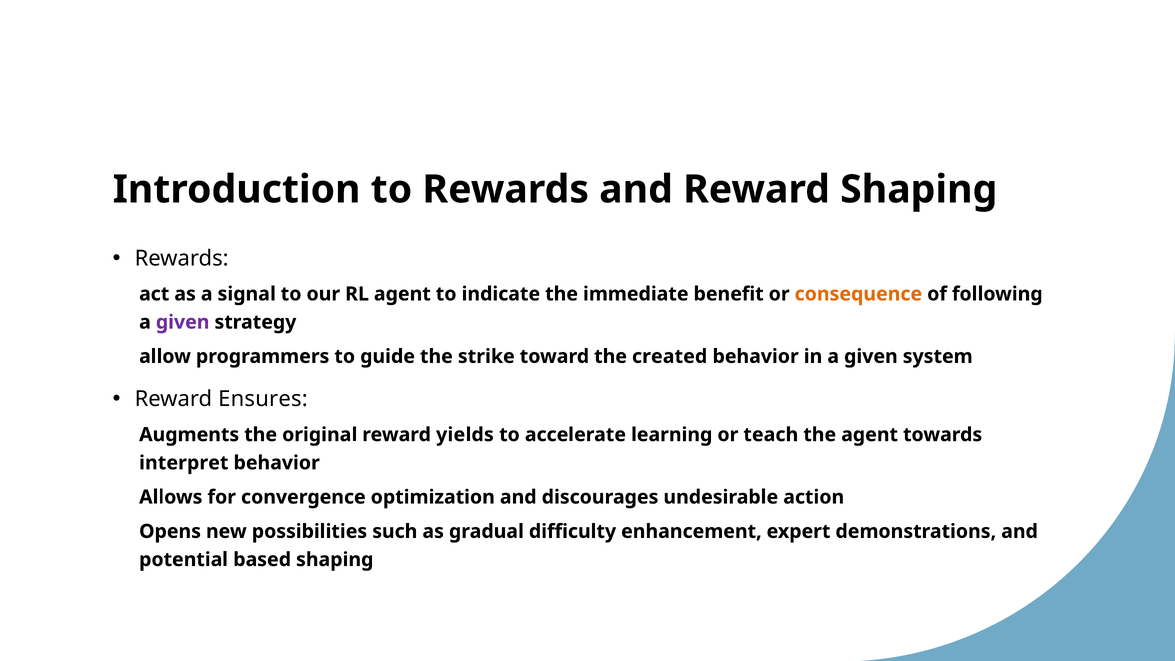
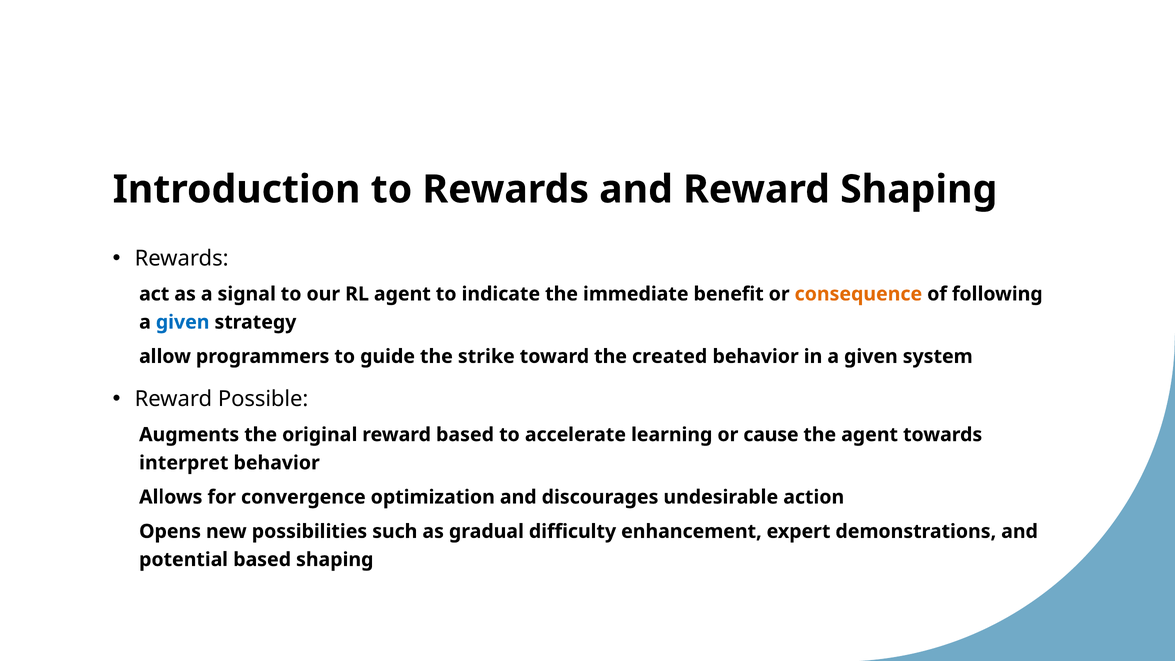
given colour: purple -> blue (183, 322)
Ensures: Ensures -> Possible (263, 399)
reward yields: yields -> based (465, 435)
teach: teach -> cause (771, 435)
